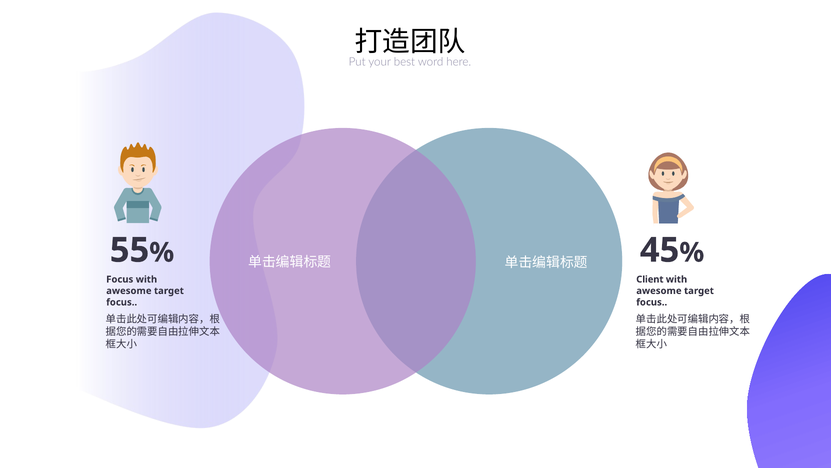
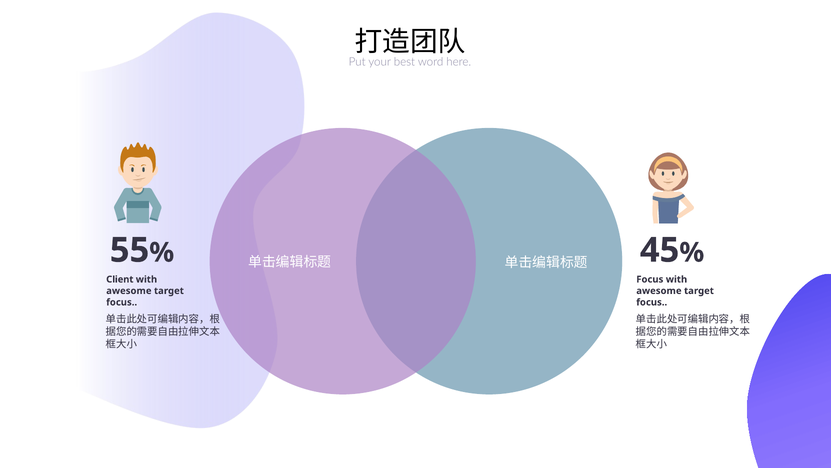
Focus: Focus -> Client (120, 279)
Client: Client -> Focus (650, 279)
